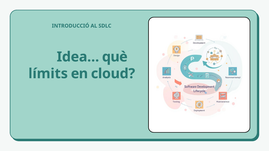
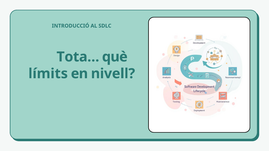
Idea…: Idea… -> Tota… (78, 57)
cloud: cloud -> nivell (113, 74)
